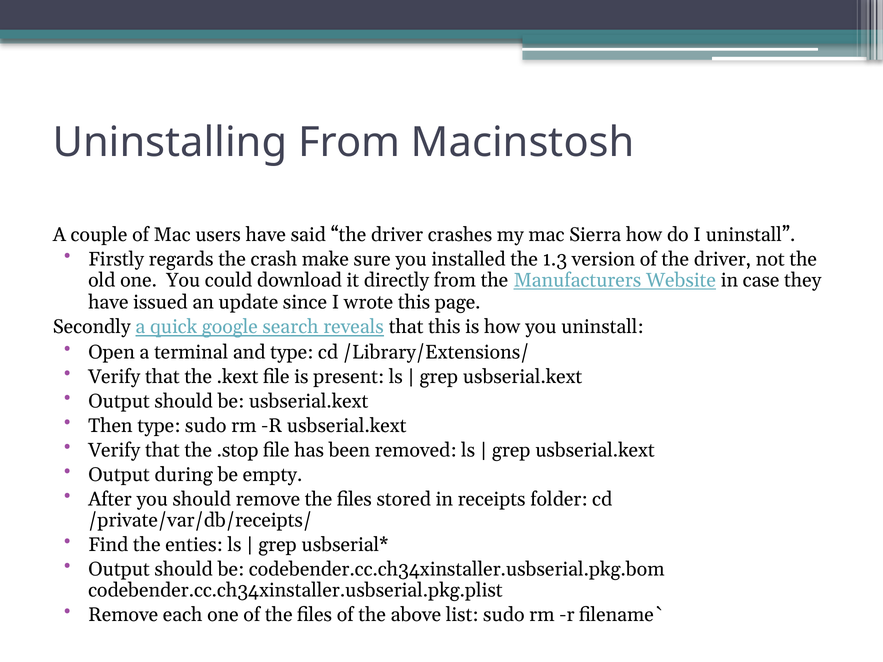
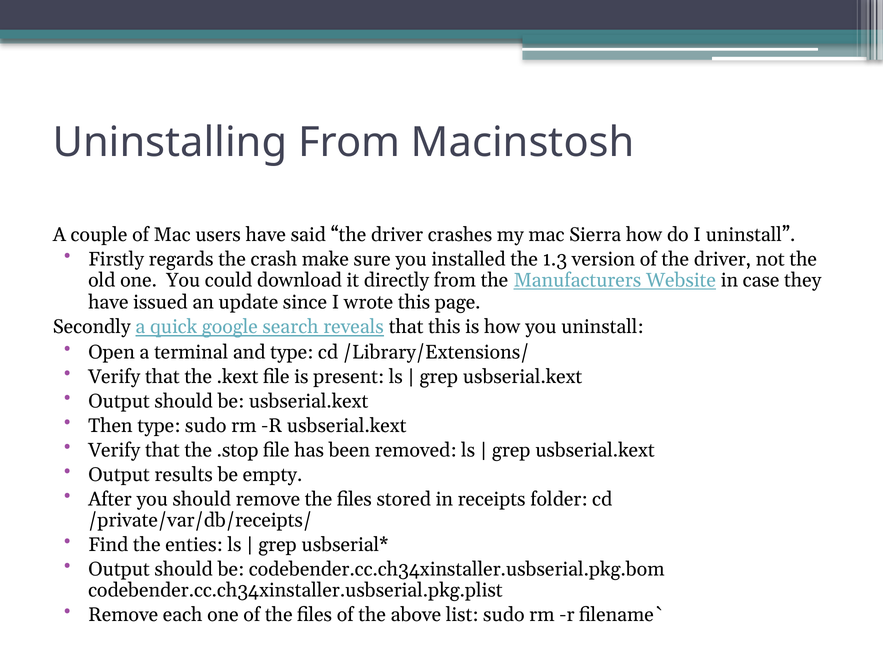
during: during -> results (184, 475)
